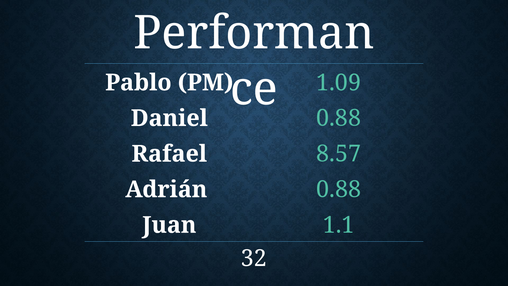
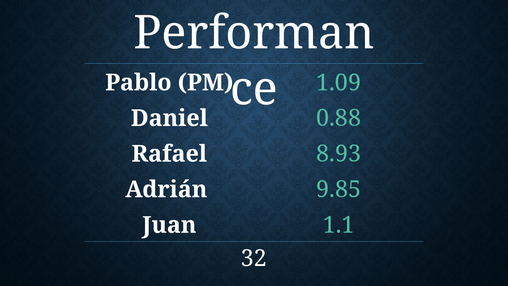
8.57: 8.57 -> 8.93 (339, 154)
Adrián 0.88: 0.88 -> 9.85 (339, 189)
